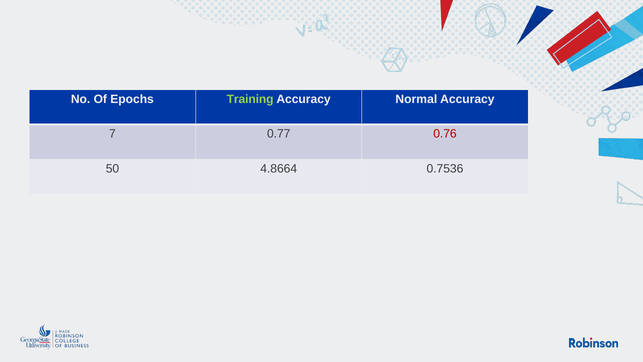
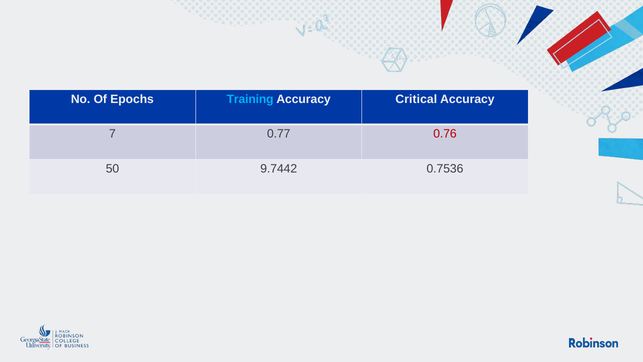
Training colour: light green -> light blue (250, 99)
Normal: Normal -> Critical (416, 99)
4.8664: 4.8664 -> 9.7442 (279, 169)
